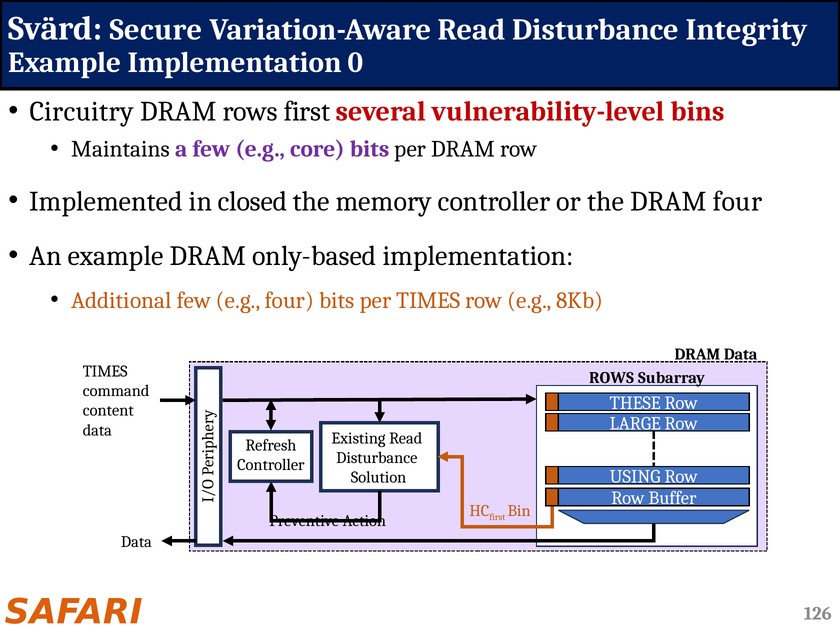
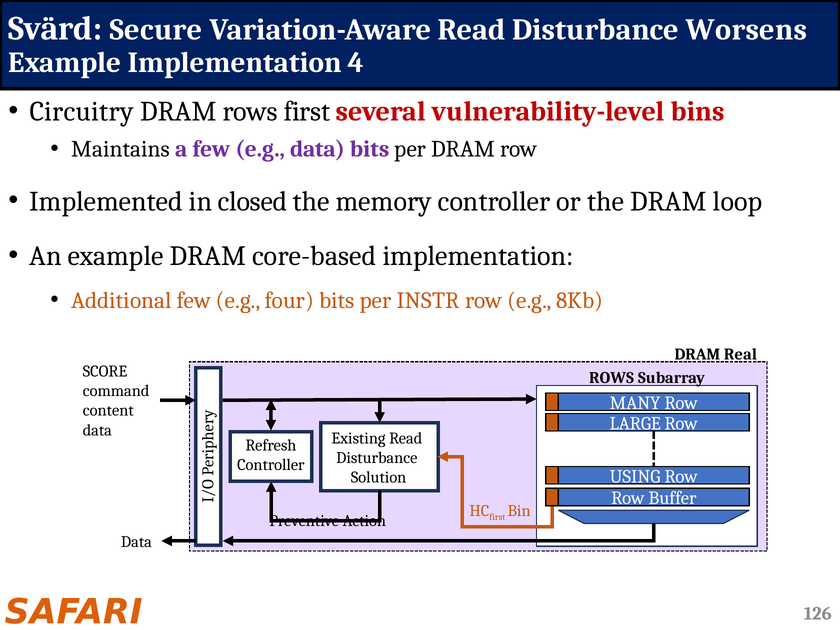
Integrity: Integrity -> Worsens (747, 30)
0: 0 -> 4 (356, 62)
e.g core: core -> data (317, 149)
DRAM four: four -> loop (738, 201)
only-based: only-based -> core-based (314, 256)
per TIMES: TIMES -> INSTR (428, 300)
DRAM Data: Data -> Real (740, 354)
TIMES: TIMES -> SCORE (105, 371)
THESE: THESE -> MANY (635, 403)
